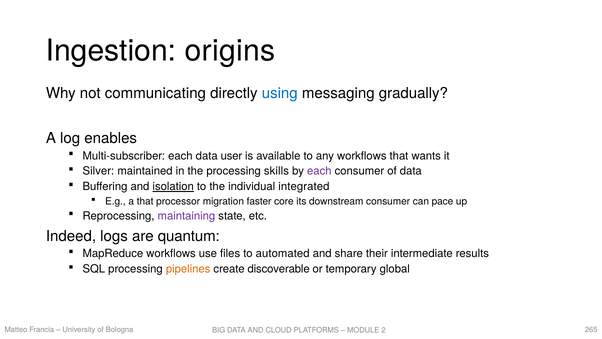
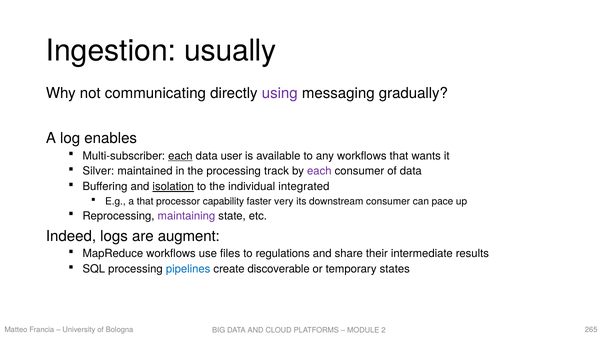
origins: origins -> usually (230, 51)
using colour: blue -> purple (280, 93)
each underline: none -> present (180, 156)
skills: skills -> track (276, 171)
migration: migration -> capability (223, 201)
core: core -> very (284, 201)
quantum: quantum -> augment (189, 236)
automated: automated -> regulations (283, 253)
pipelines colour: orange -> blue (188, 269)
global: global -> states (395, 269)
